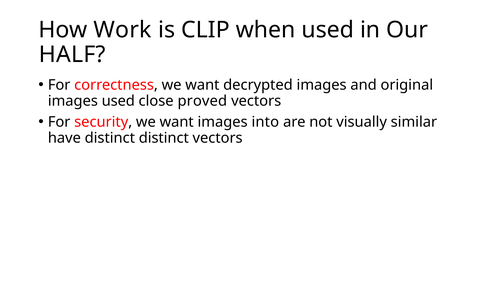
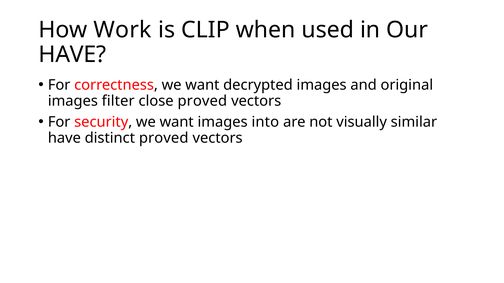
HALF: HALF -> HAVE (72, 55)
images used: used -> filter (118, 101)
distinct distinct: distinct -> proved (164, 138)
